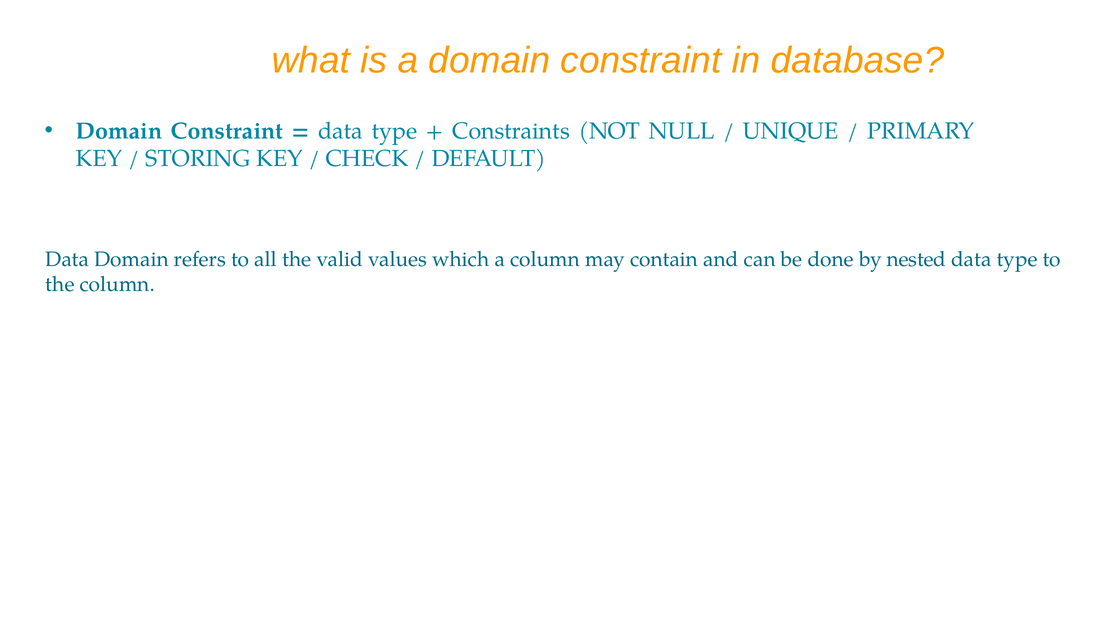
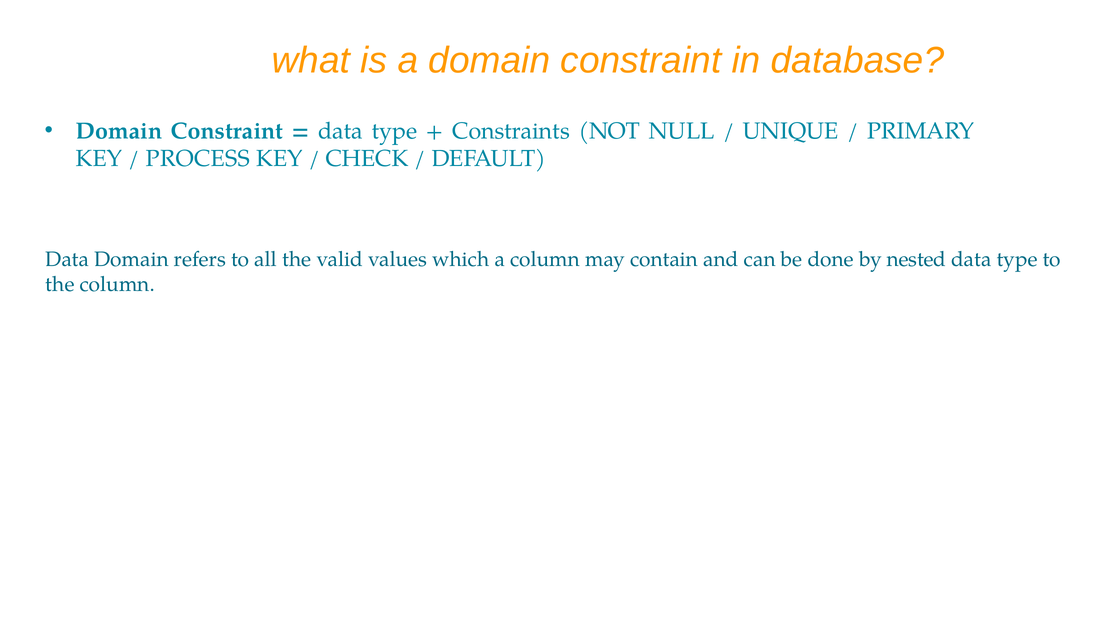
STORING: STORING -> PROCESS (198, 159)
